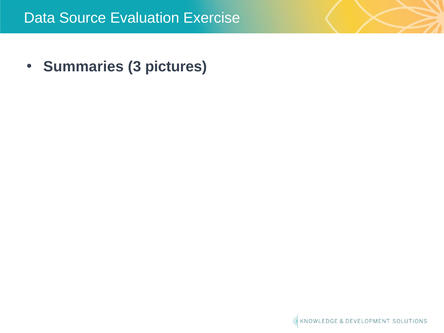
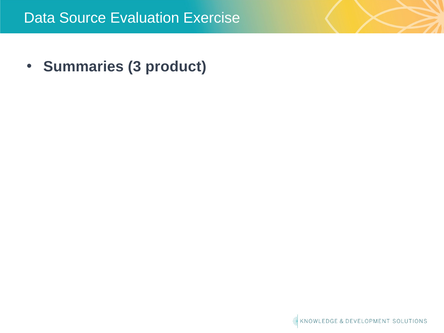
pictures: pictures -> product (176, 67)
